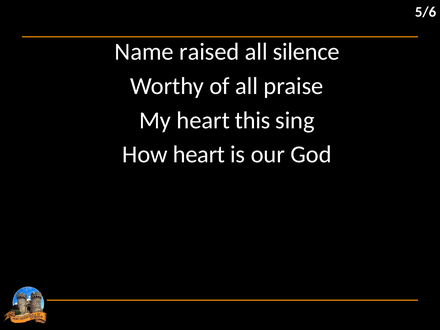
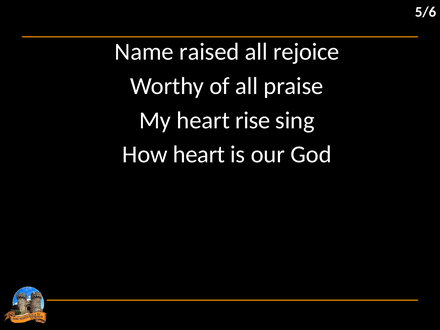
silence: silence -> rejoice (306, 52)
this: this -> rise (253, 120)
